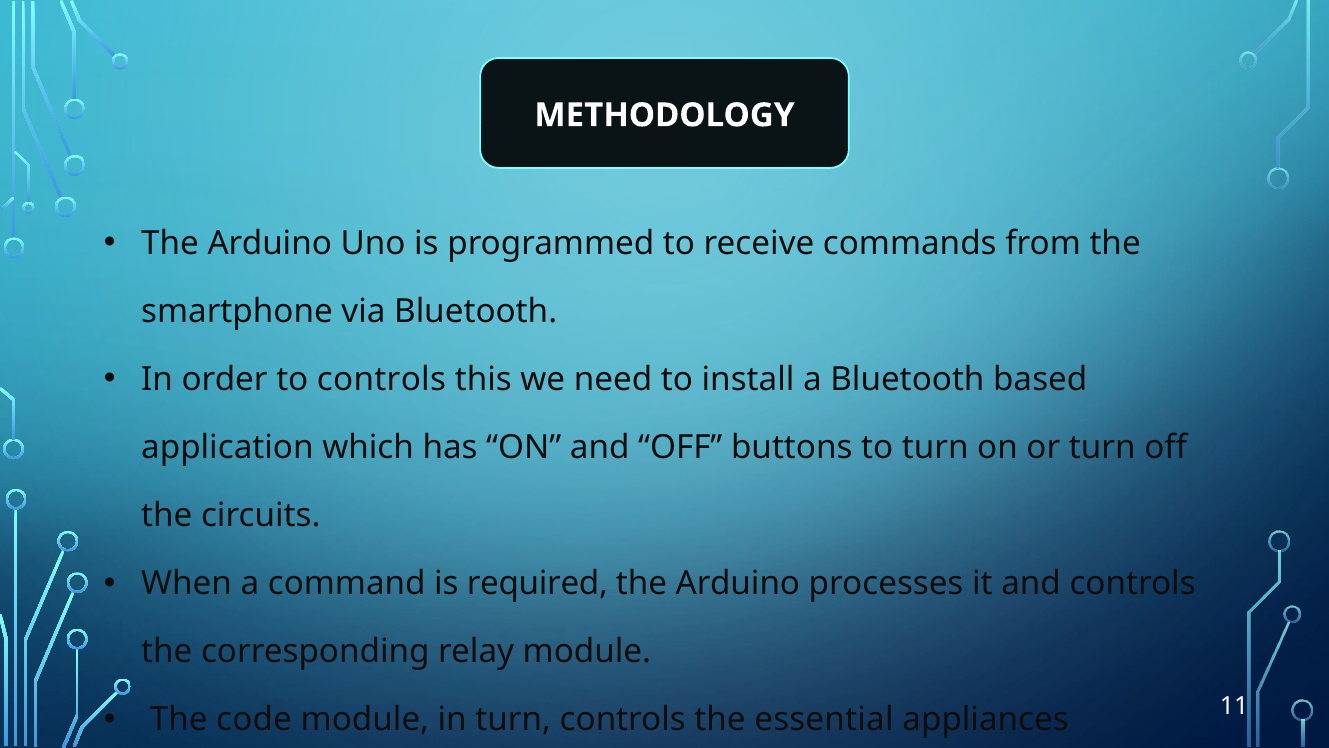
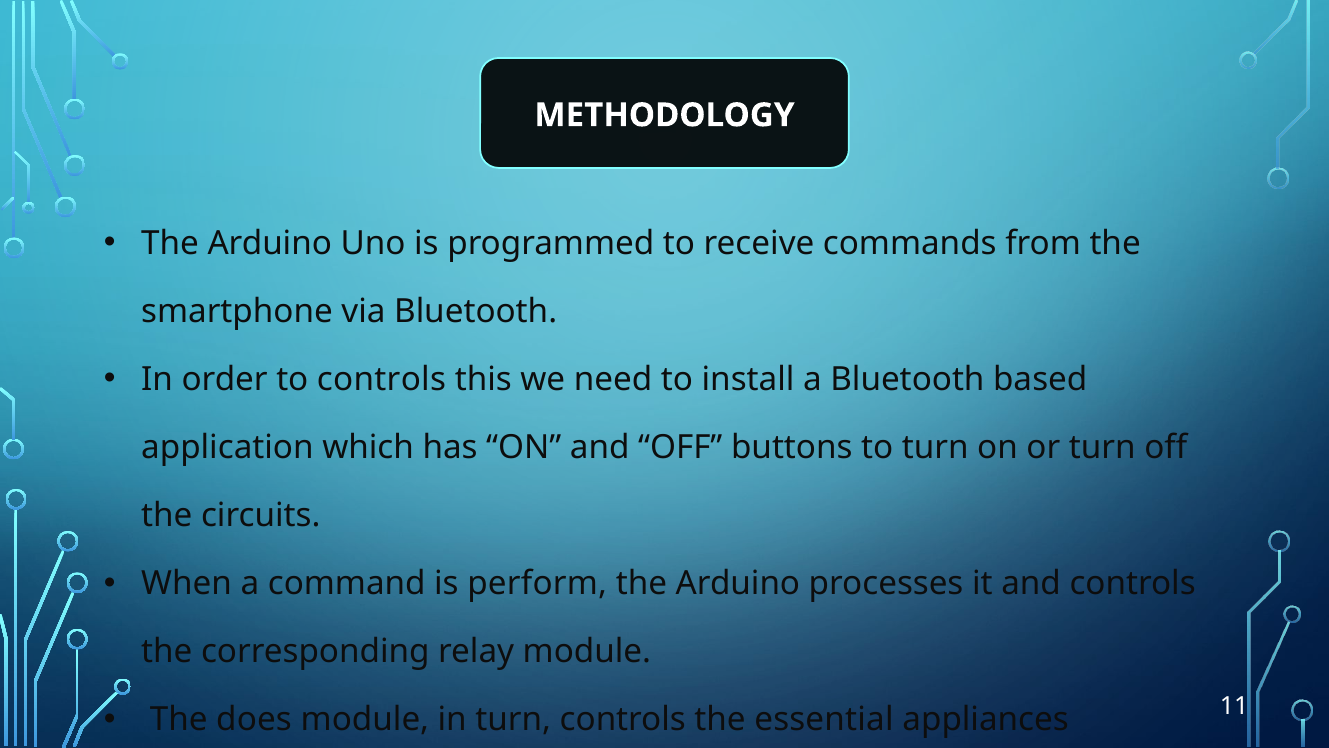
required: required -> perform (537, 583)
code: code -> does (254, 719)
